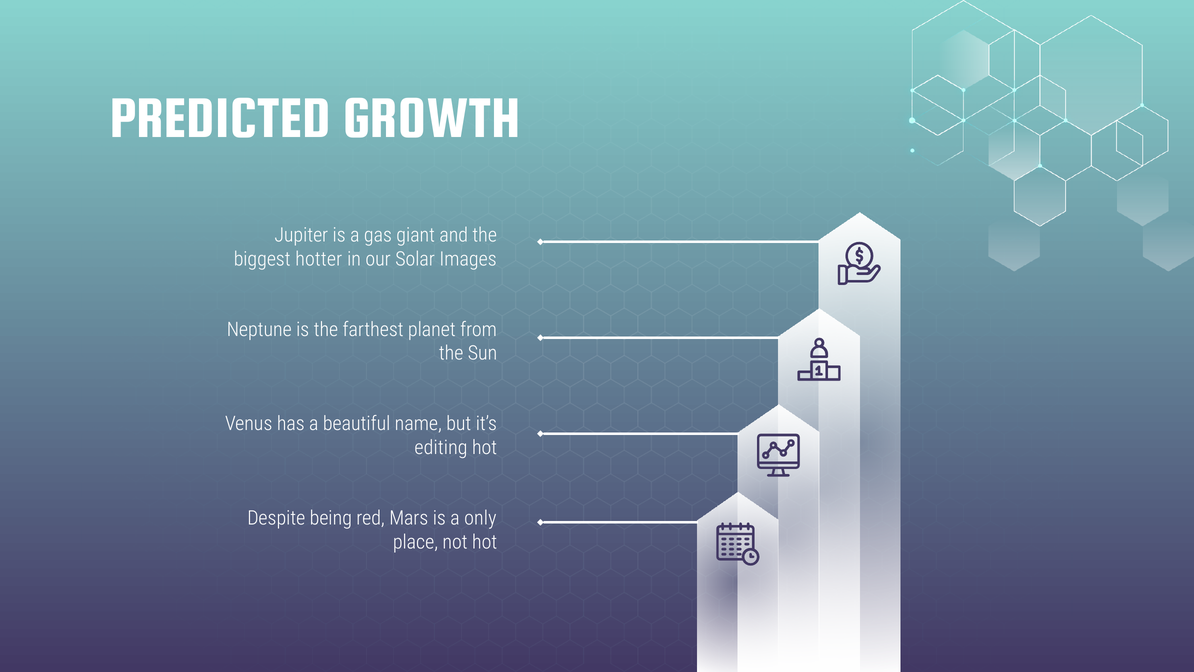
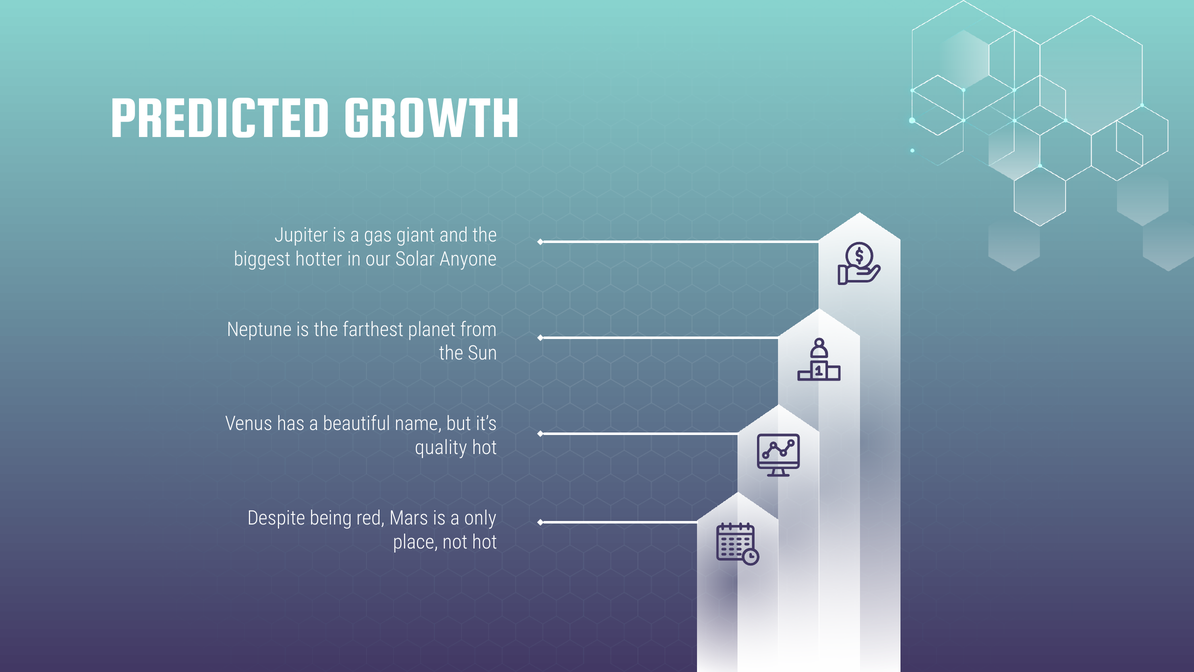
Images: Images -> Anyone (468, 259)
editing: editing -> quality (441, 447)
